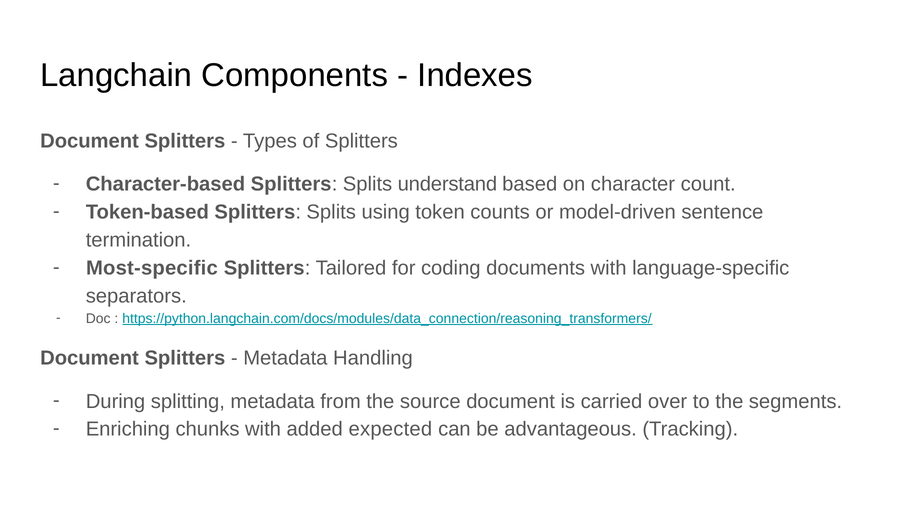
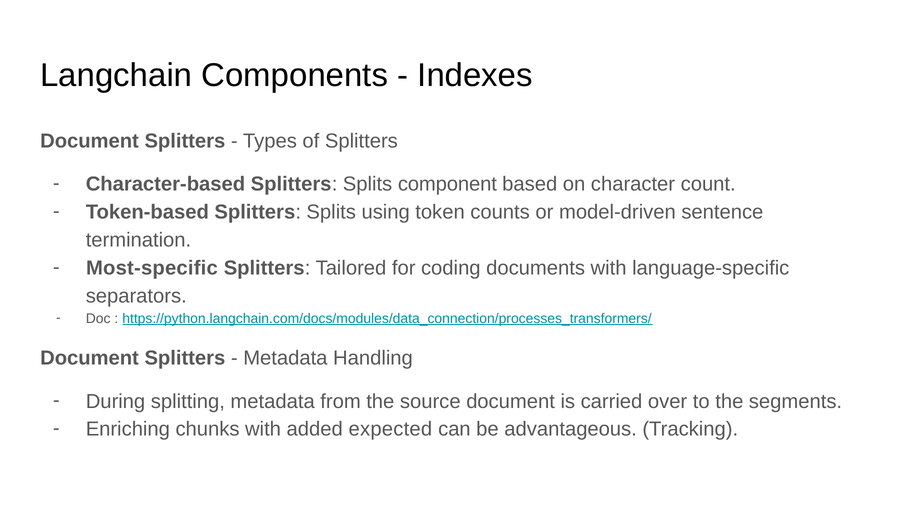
understand: understand -> component (447, 184)
https://python.langchain.com/docs/modules/data_connection/reasoning_transformers/: https://python.langchain.com/docs/modules/data_connection/reasoning_transformers/ -> https://python.langchain.com/docs/modules/data_connection/processes_transformers/ (387, 319)
